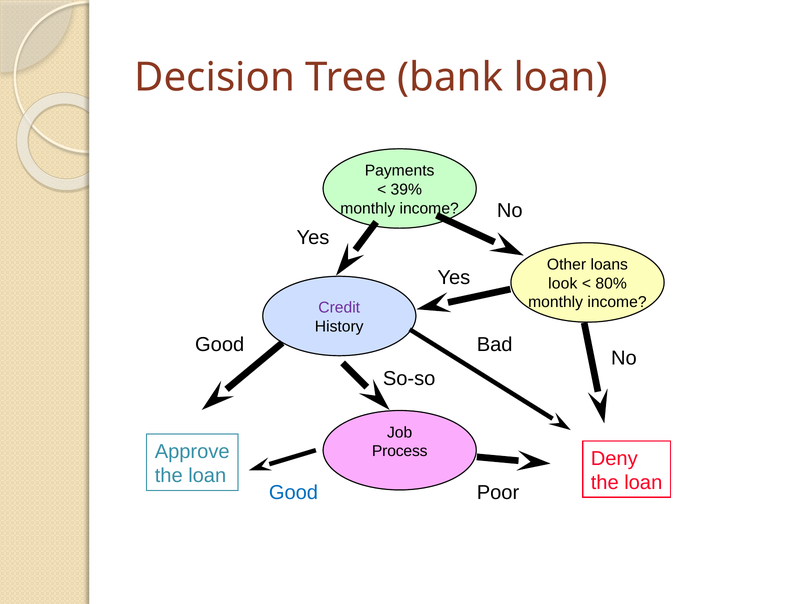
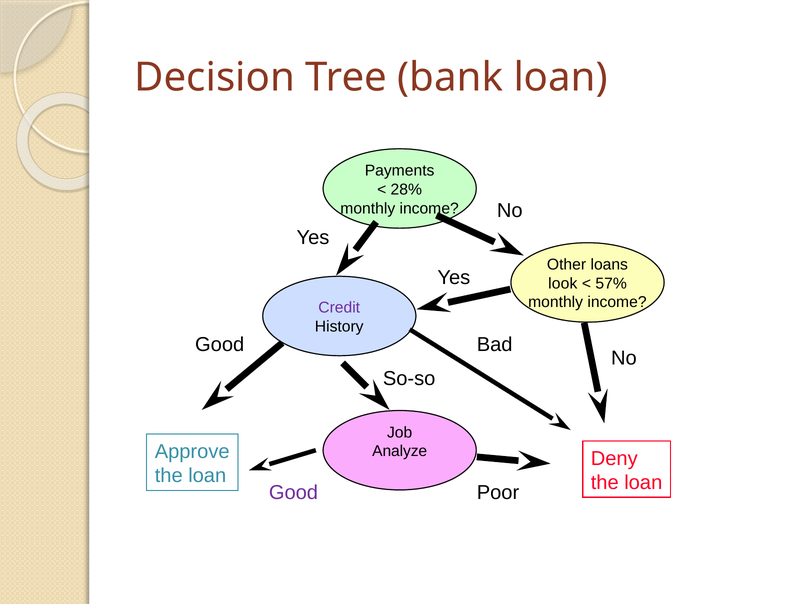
39%: 39% -> 28% (406, 189)
80%: 80% -> 57% (611, 283)
Process: Process -> Analyze (400, 451)
Good colour: blue -> purple (293, 492)
